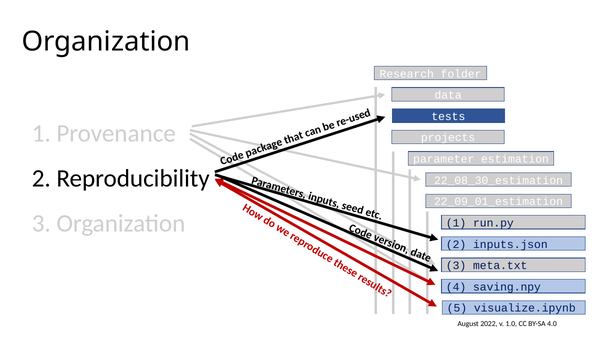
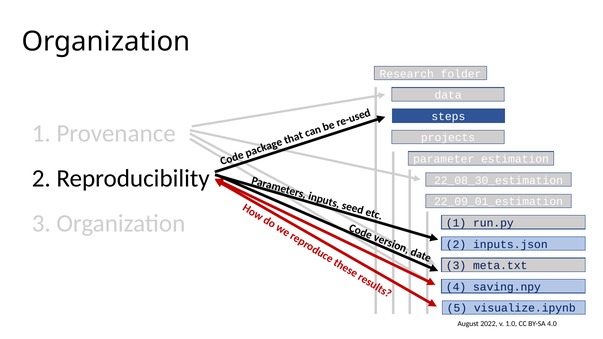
tests: tests -> steps (448, 117)
